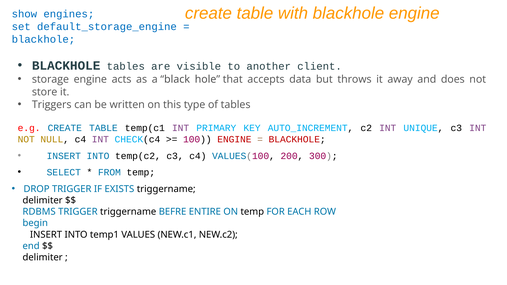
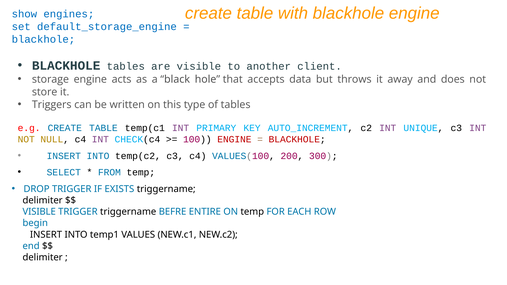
RDBMS: RDBMS -> VISIBLE (39, 212)
